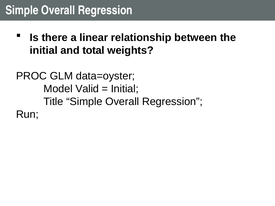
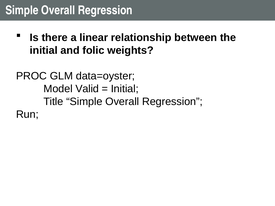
total: total -> folic (93, 50)
